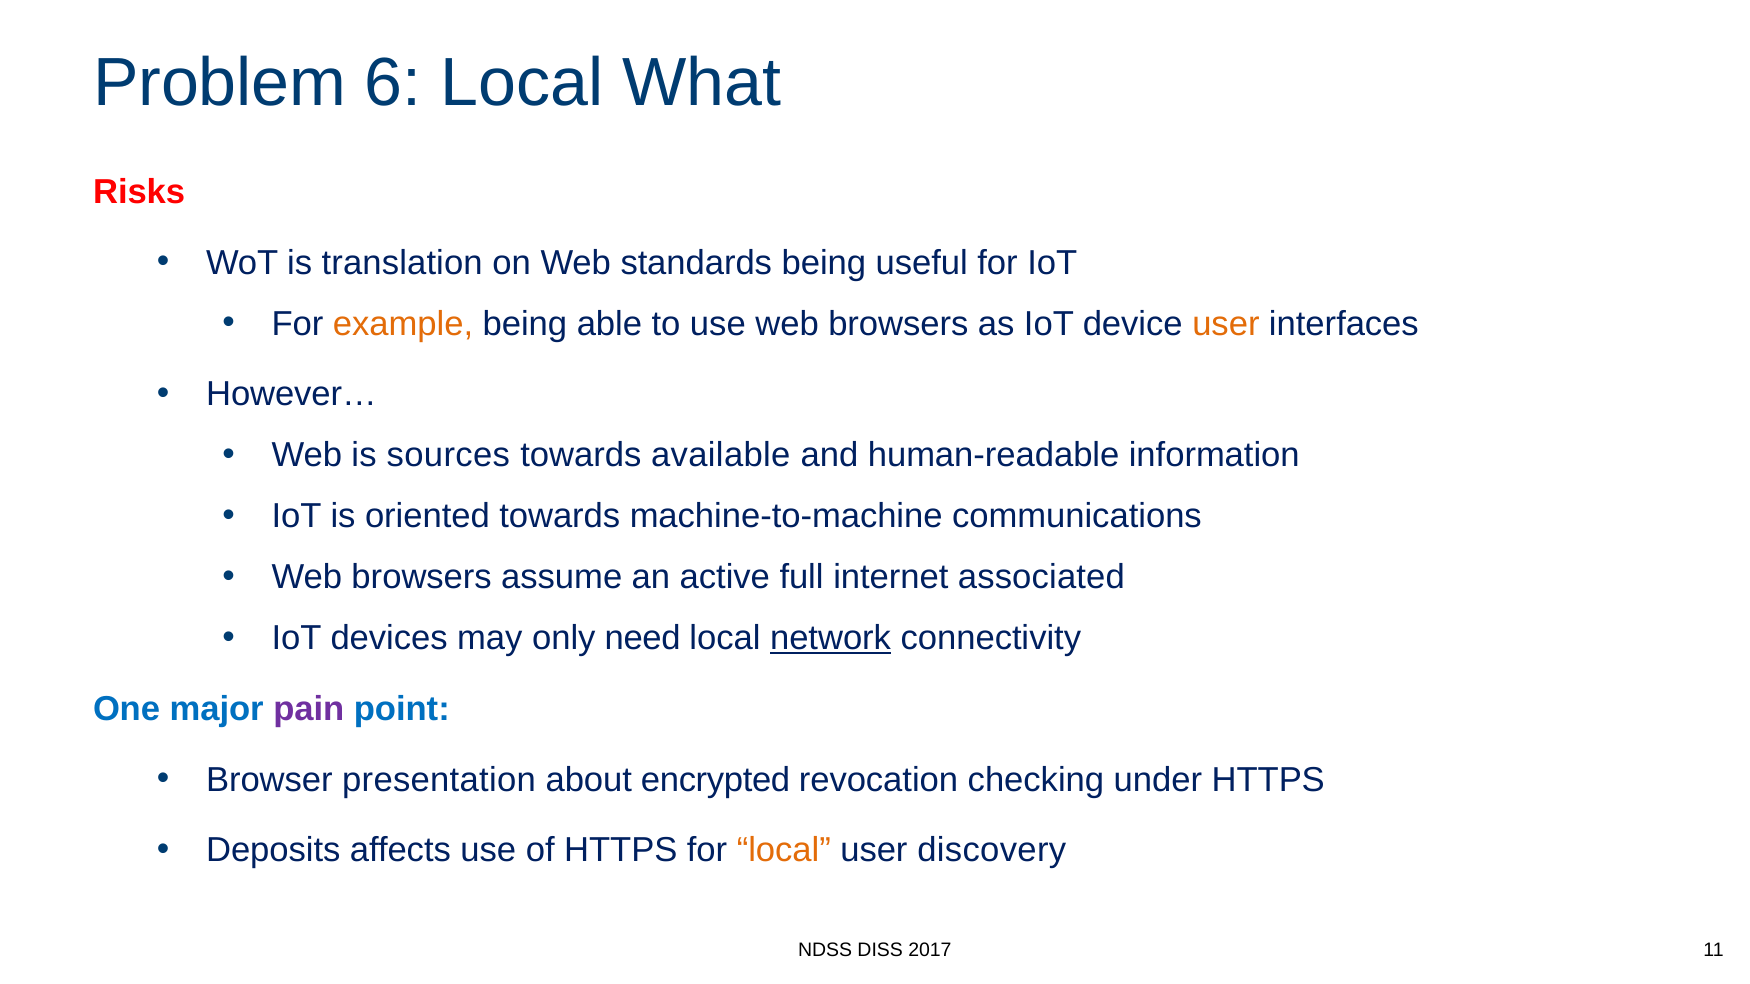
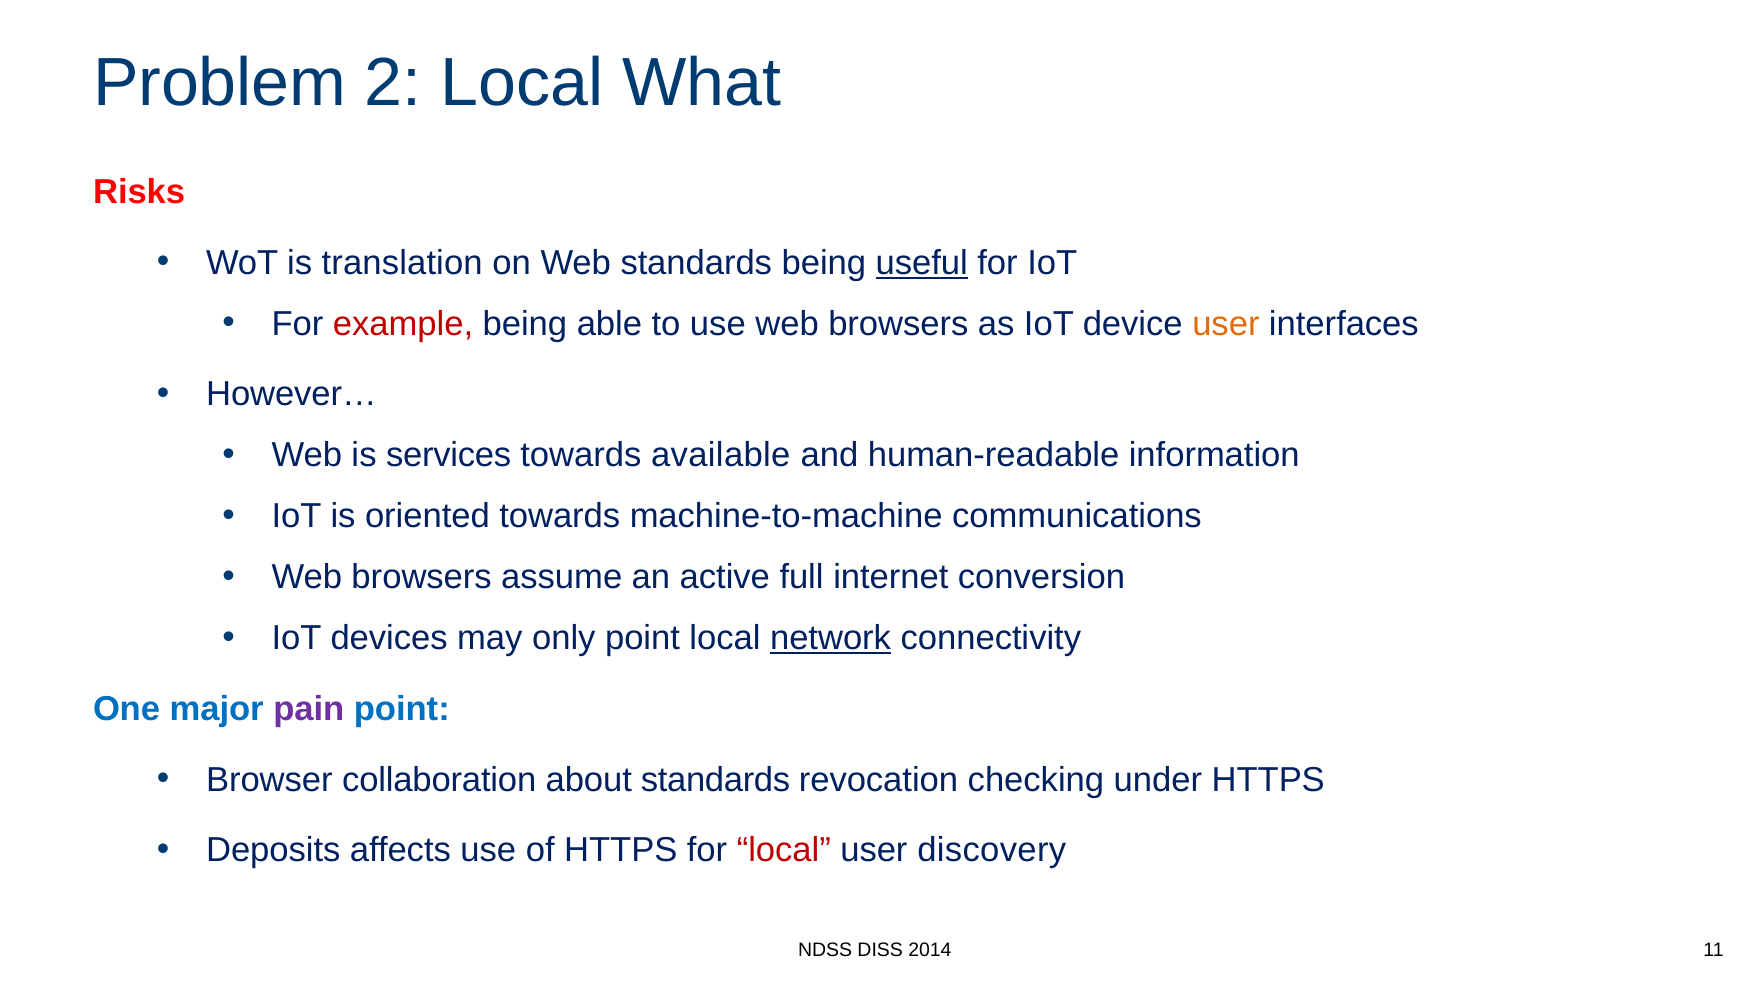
6: 6 -> 2 (393, 83)
useful underline: none -> present (922, 263)
example colour: orange -> red (403, 324)
sources: sources -> services (449, 456)
associated: associated -> conversion (1041, 578)
only need: need -> point (642, 639)
presentation: presentation -> collaboration (439, 780)
about encrypted: encrypted -> standards (716, 780)
local colour: orange -> red (784, 851)
2017: 2017 -> 2014 (930, 951)
